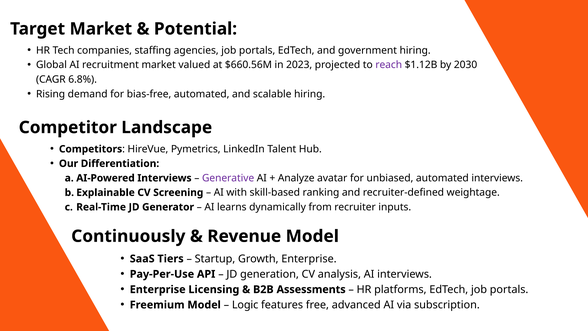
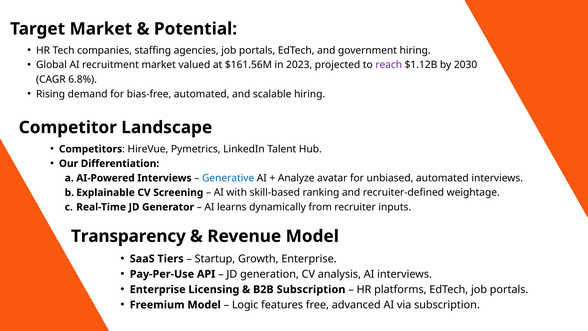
$660.56M: $660.56M -> $161.56M (248, 65)
Generative colour: purple -> blue (228, 178)
Continuously: Continuously -> Transparency (128, 236)
B2B Assessments: Assessments -> Subscription (311, 289)
